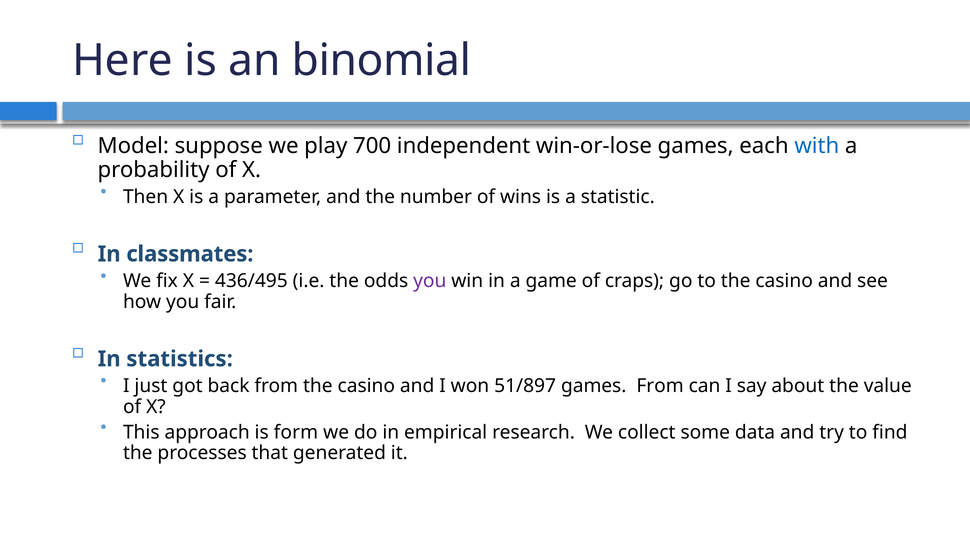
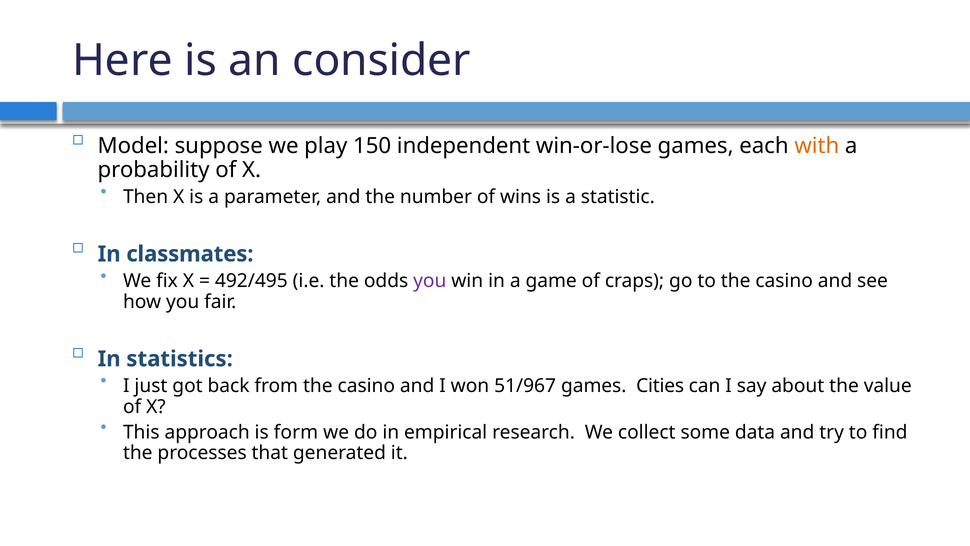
binomial: binomial -> consider (382, 61)
700: 700 -> 150 (372, 146)
with colour: blue -> orange (817, 146)
436/495: 436/495 -> 492/495 (251, 281)
51/897: 51/897 -> 51/967 (525, 386)
games From: From -> Cities (660, 386)
